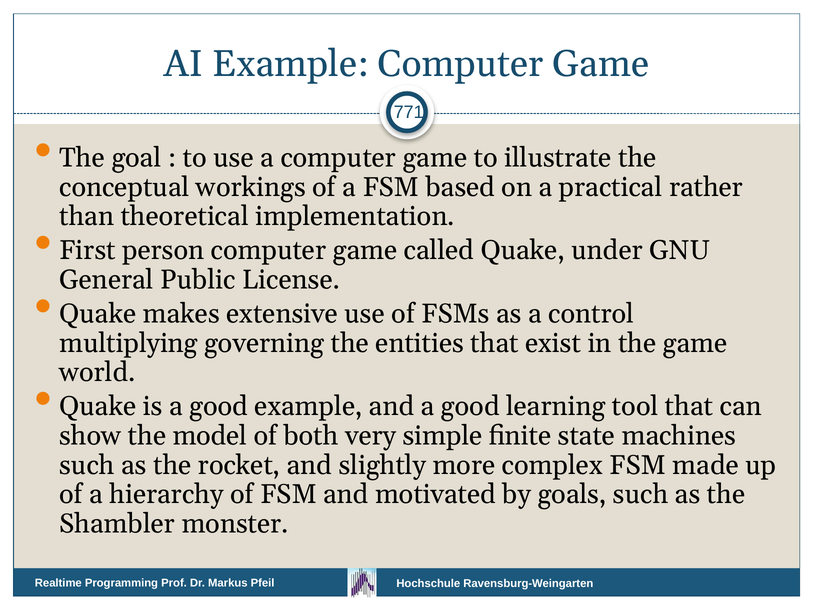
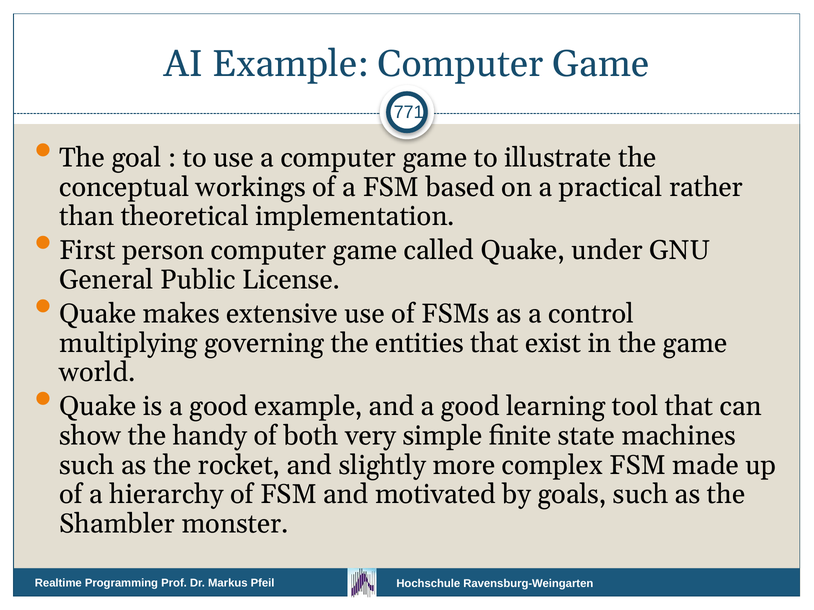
model: model -> handy (210, 436)
